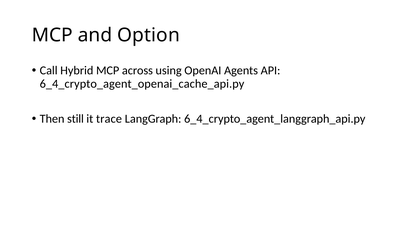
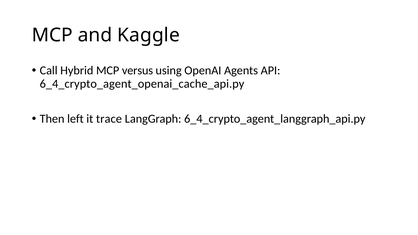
Option: Option -> Kaggle (149, 35)
across: across -> versus (137, 71)
still: still -> left (75, 119)
